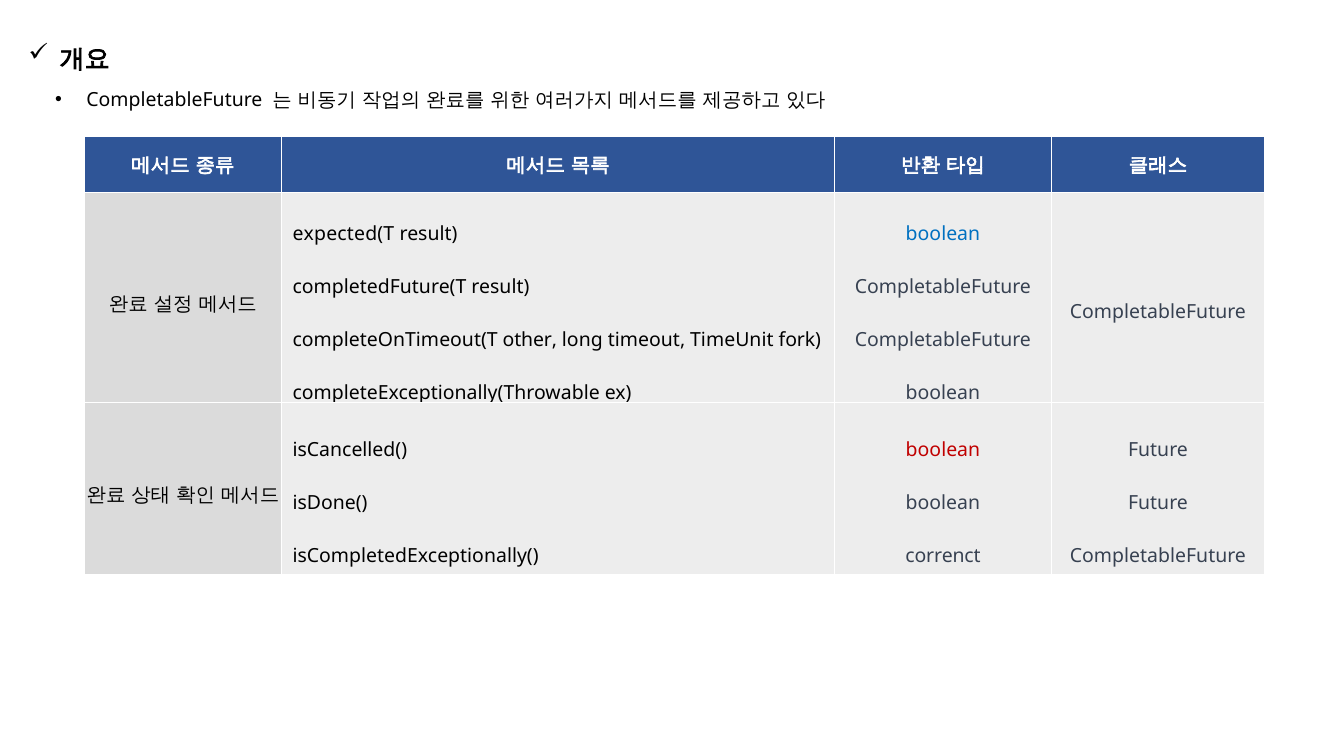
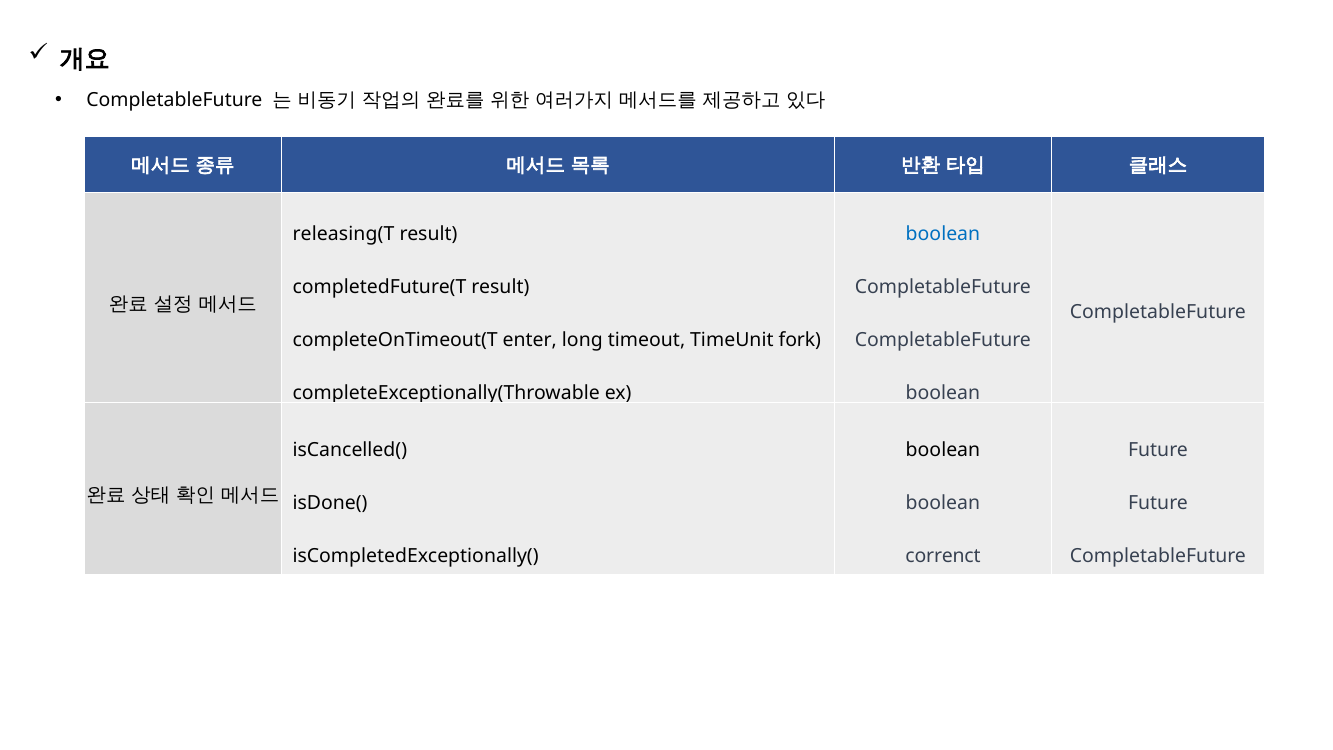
expected(T: expected(T -> releasing(T (343, 234)
other: other -> enter (530, 340)
boolean colour: red -> black (943, 450)
